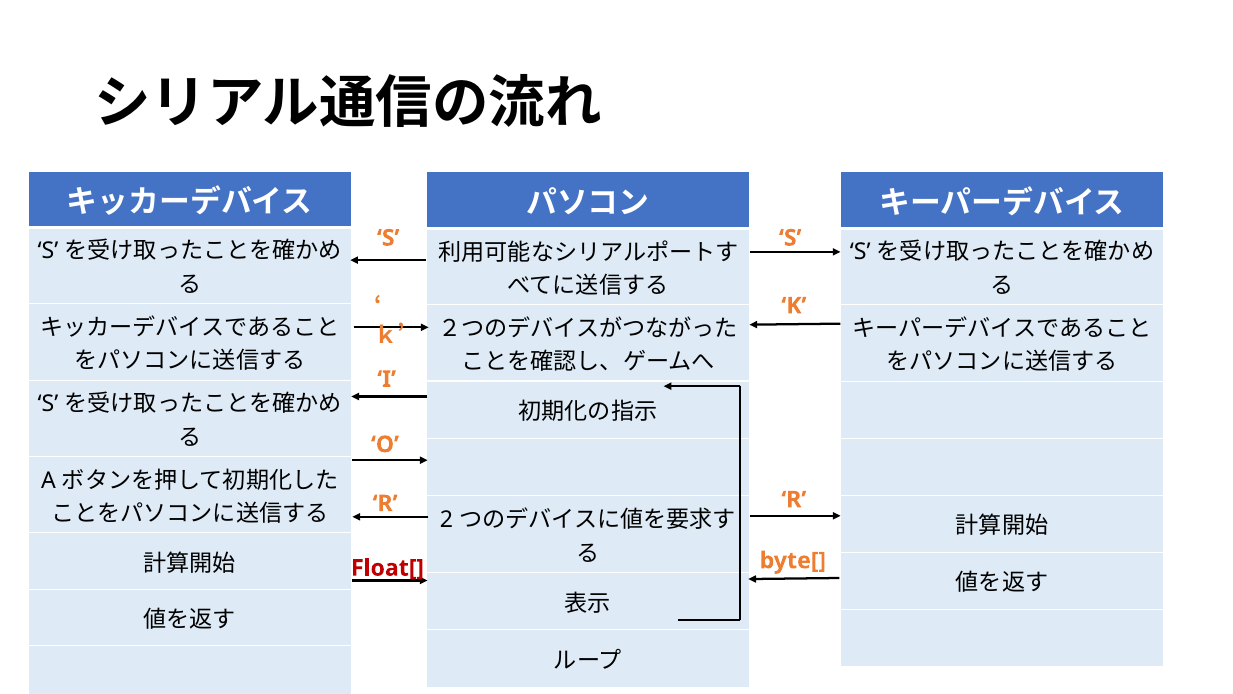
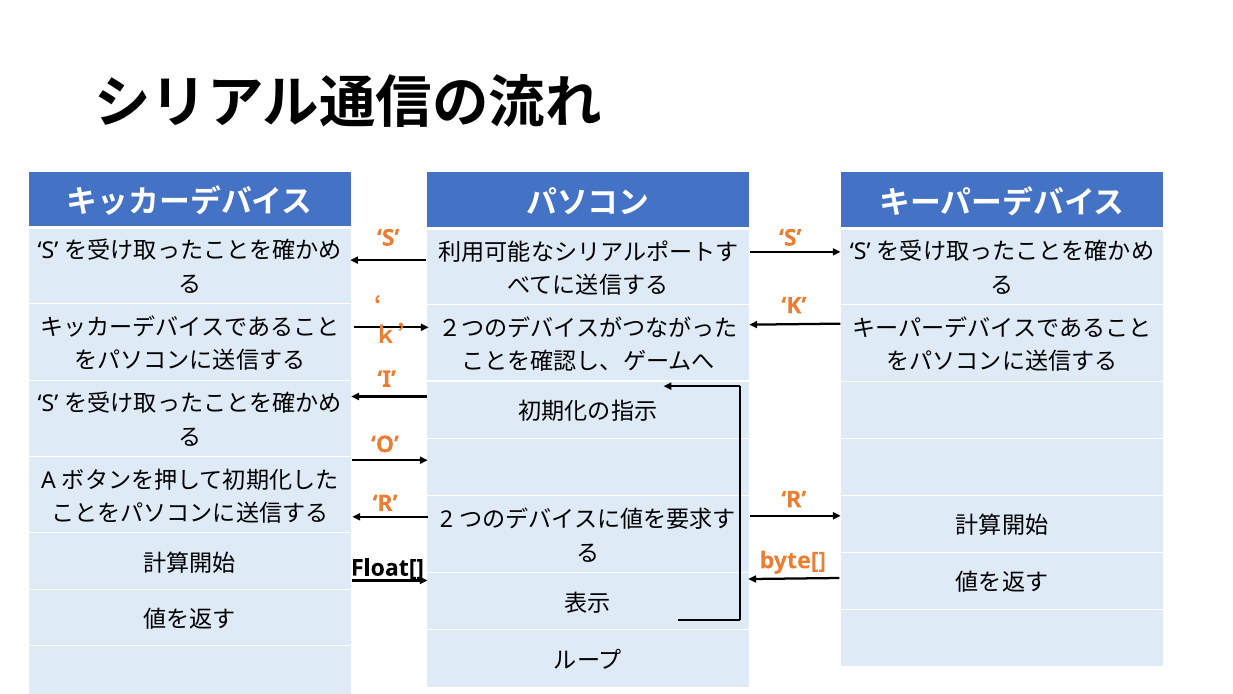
Float[ colour: red -> black (388, 568)
